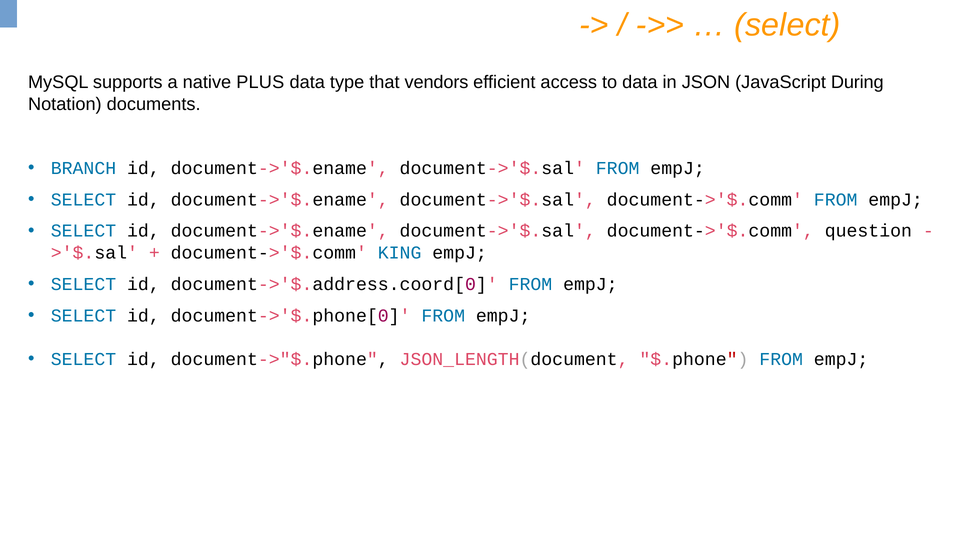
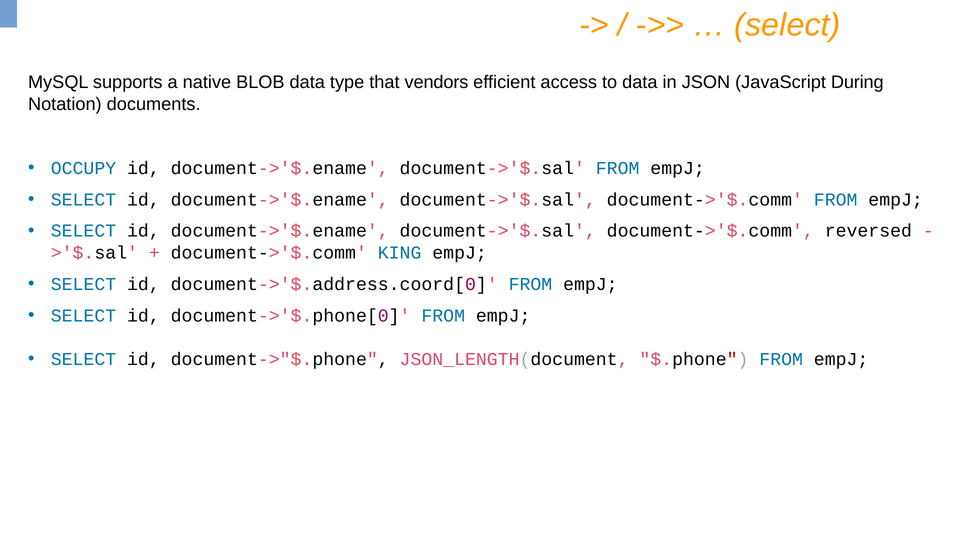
PLUS: PLUS -> BLOB (260, 82)
BRANCH: BRANCH -> OCCUPY (83, 168)
question: question -> reversed (868, 231)
